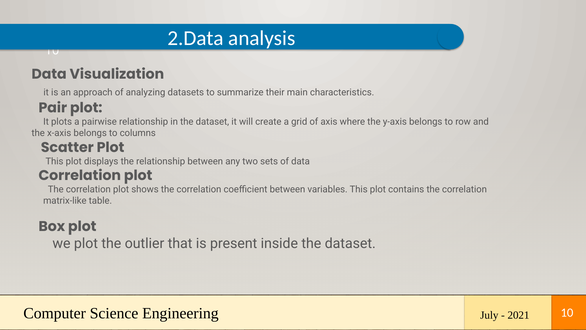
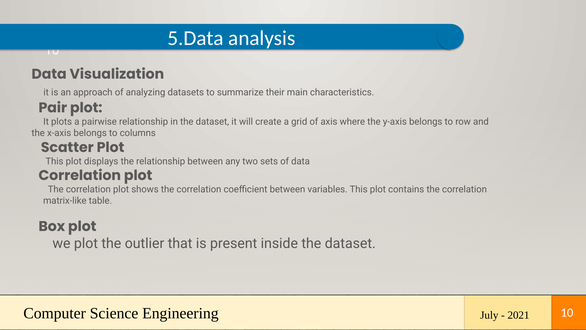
2.Data: 2.Data -> 5.Data (196, 38)
